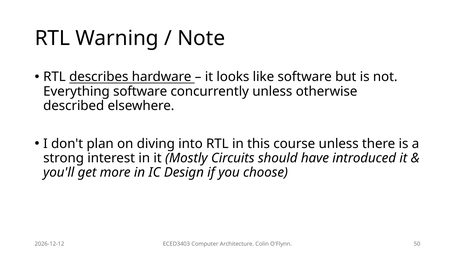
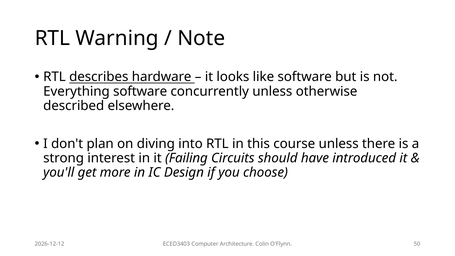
Mostly: Mostly -> Failing (186, 158)
